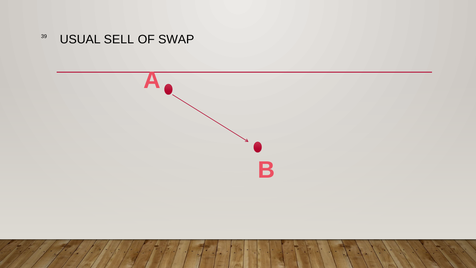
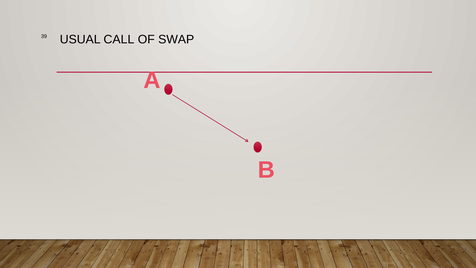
SELL: SELL -> CALL (119, 40)
